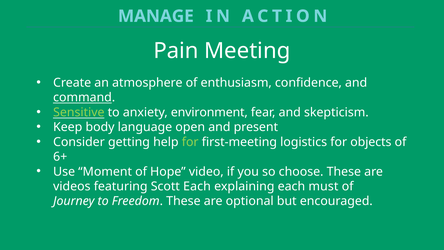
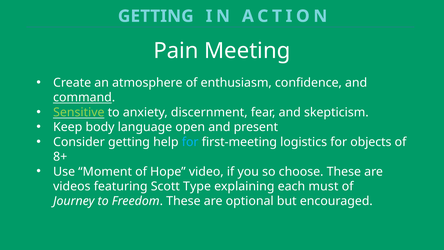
MANAGE: MANAGE -> GETTING (156, 16)
environment: environment -> discernment (209, 112)
for colour: light green -> light blue (190, 142)
6+: 6+ -> 8+ (60, 157)
Scott Each: Each -> Type (197, 186)
